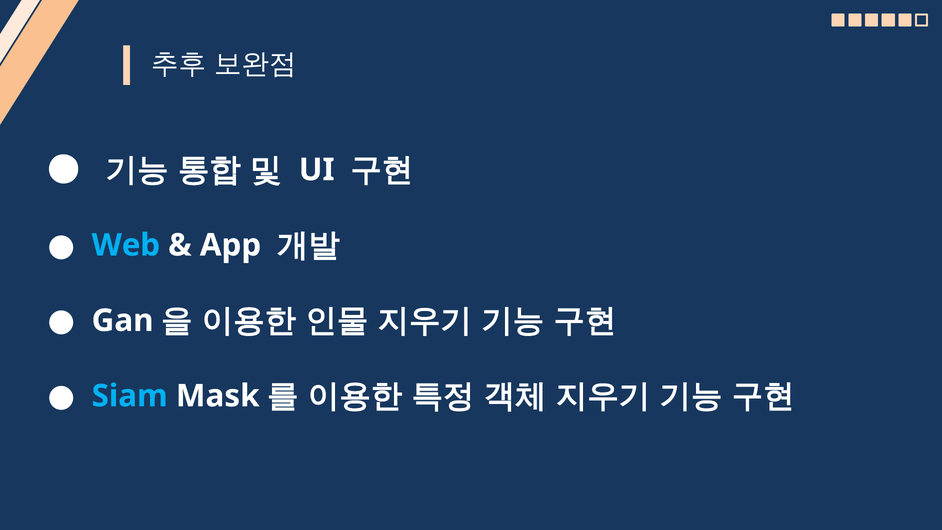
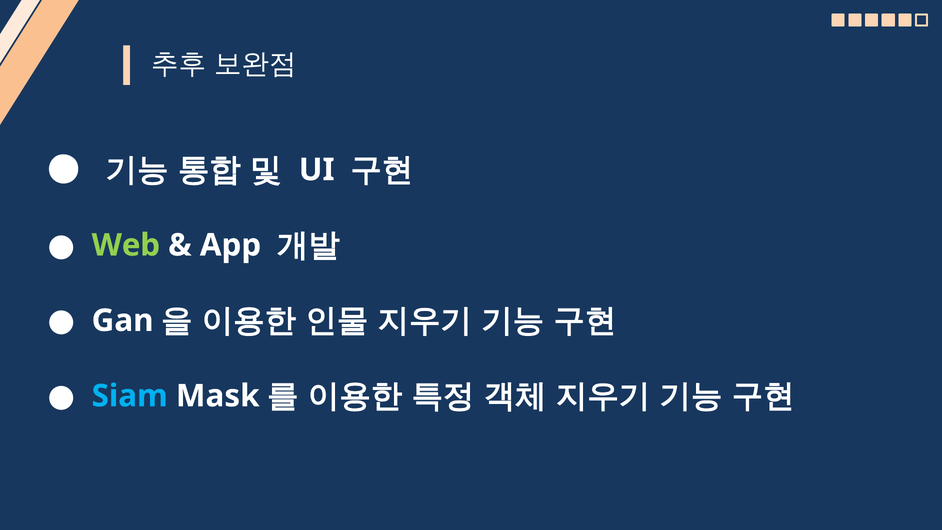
Web colour: light blue -> light green (126, 245)
